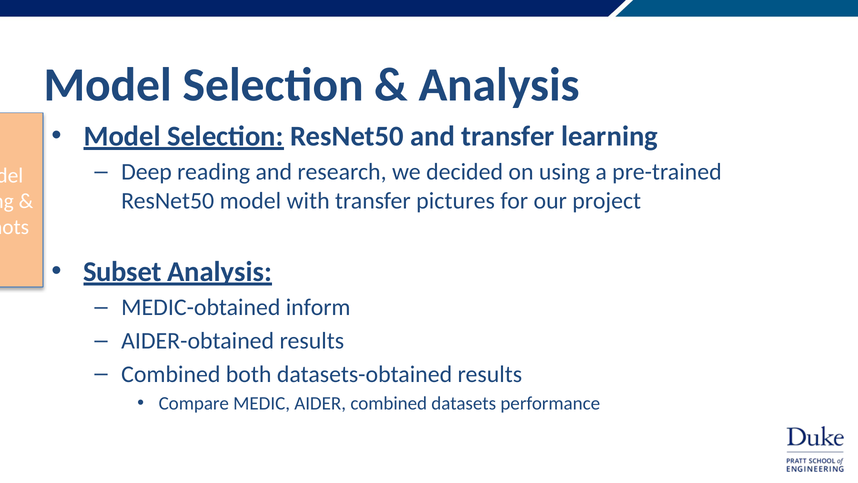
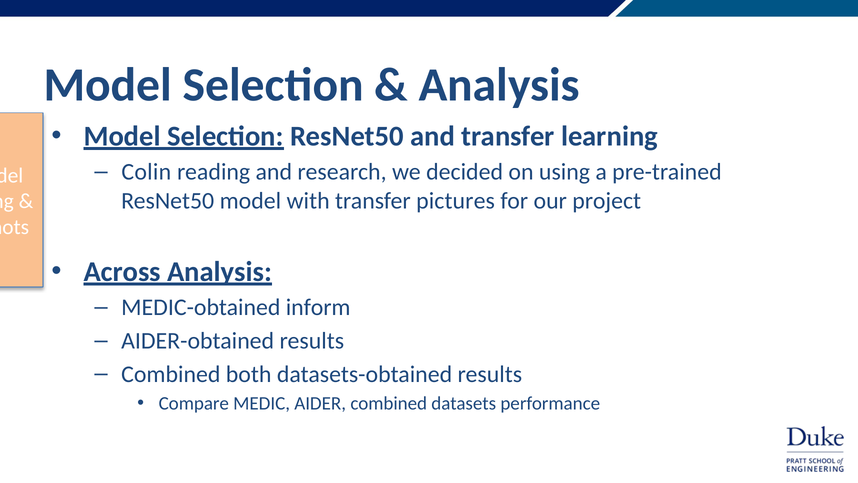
Deep: Deep -> Colin (146, 172)
Subset: Subset -> Across (122, 271)
